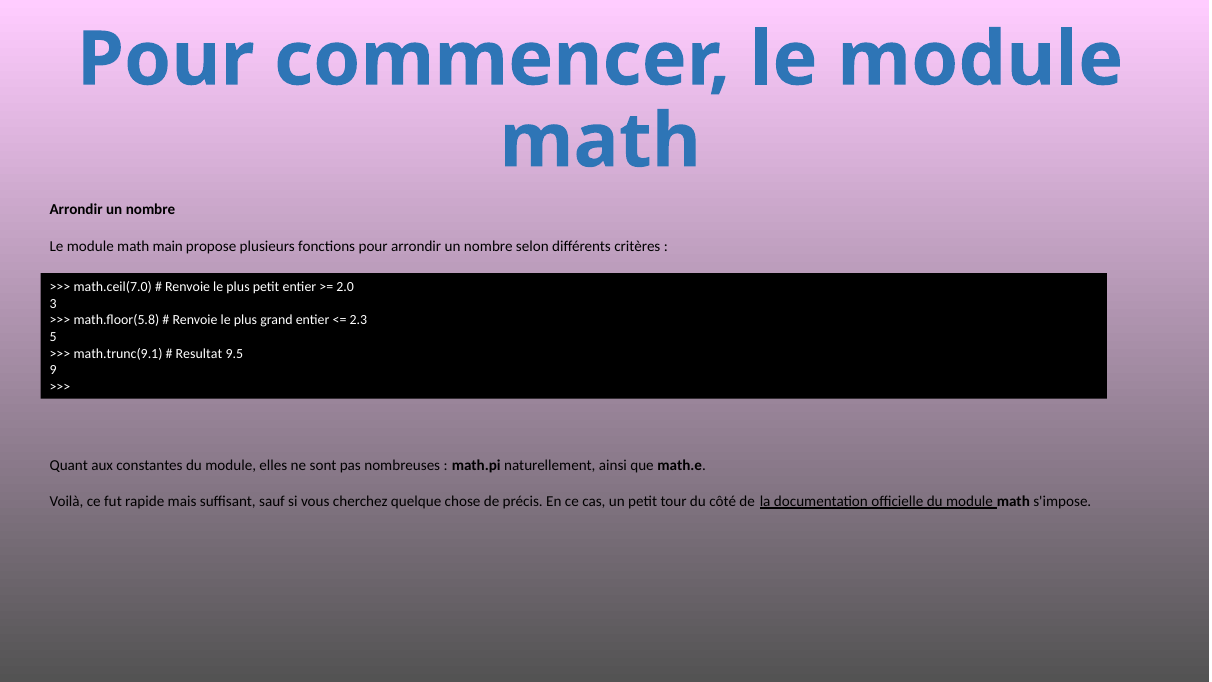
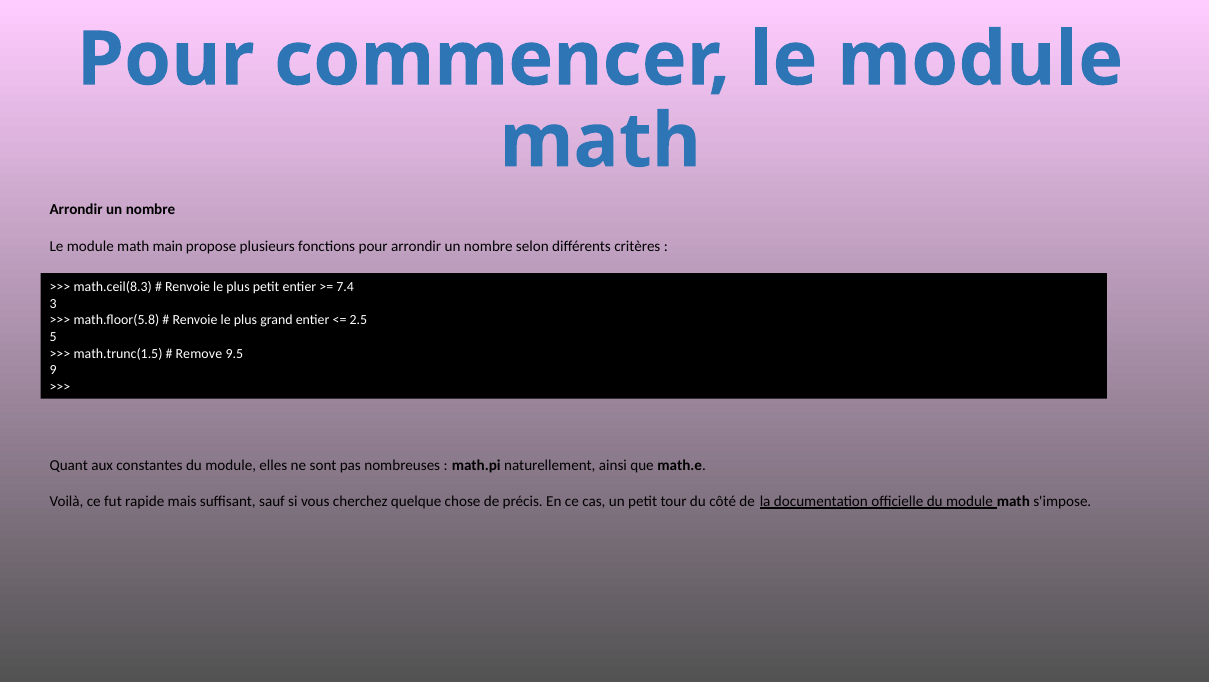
math.ceil(7.0: math.ceil(7.0 -> math.ceil(8.3 (113, 287)
2.0: 2.0 -> 7.4 (345, 287)
2.3: 2.3 -> 2.5 (358, 320)
math.trunc(9.1: math.trunc(9.1 -> math.trunc(1.5 (118, 353)
Resultat: Resultat -> Remove (199, 353)
